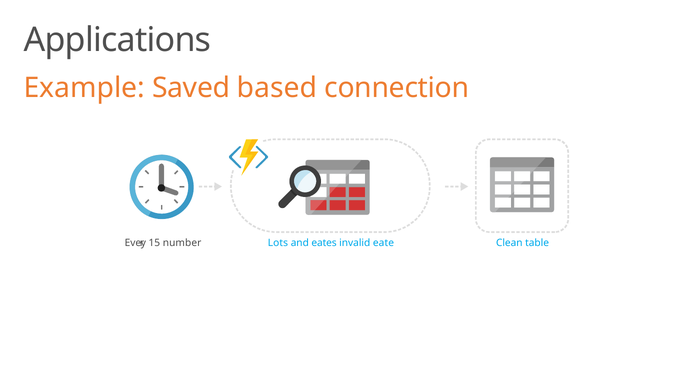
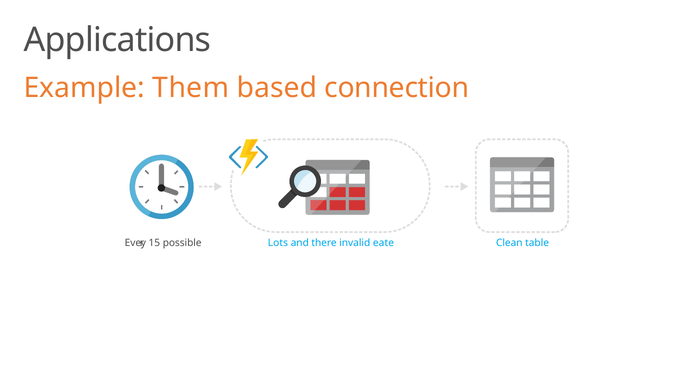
Saved: Saved -> Them (191, 88)
number: number -> possible (182, 243)
eates: eates -> there (324, 243)
